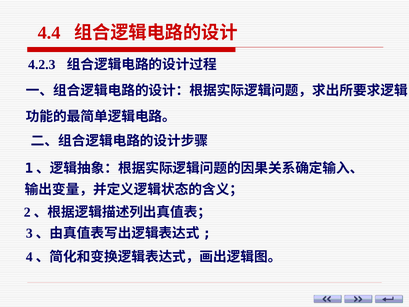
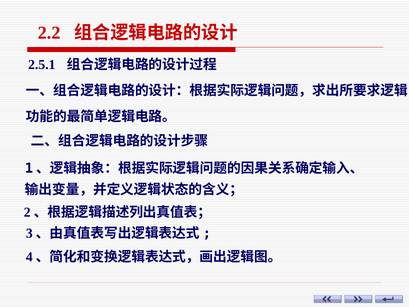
4.4: 4.4 -> 2.2 (49, 33)
4.2.3: 4.2.3 -> 2.5.1 (42, 65)
